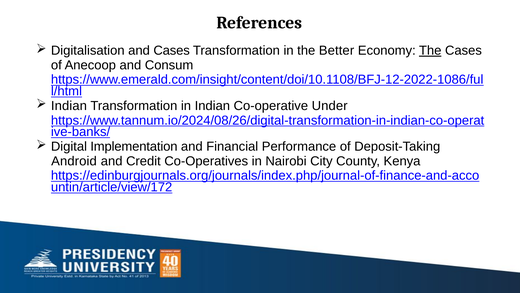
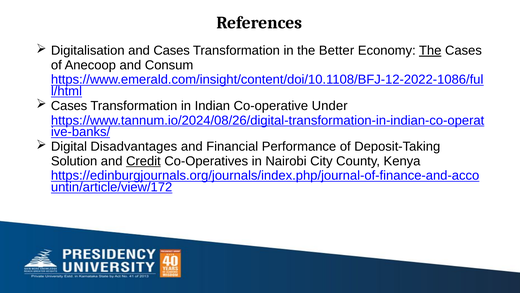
Indian: Indian -> Cases (69, 106)
Implementation: Implementation -> Disadvantages (134, 146)
Android: Android -> Solution (74, 161)
Credit underline: none -> present (143, 161)
